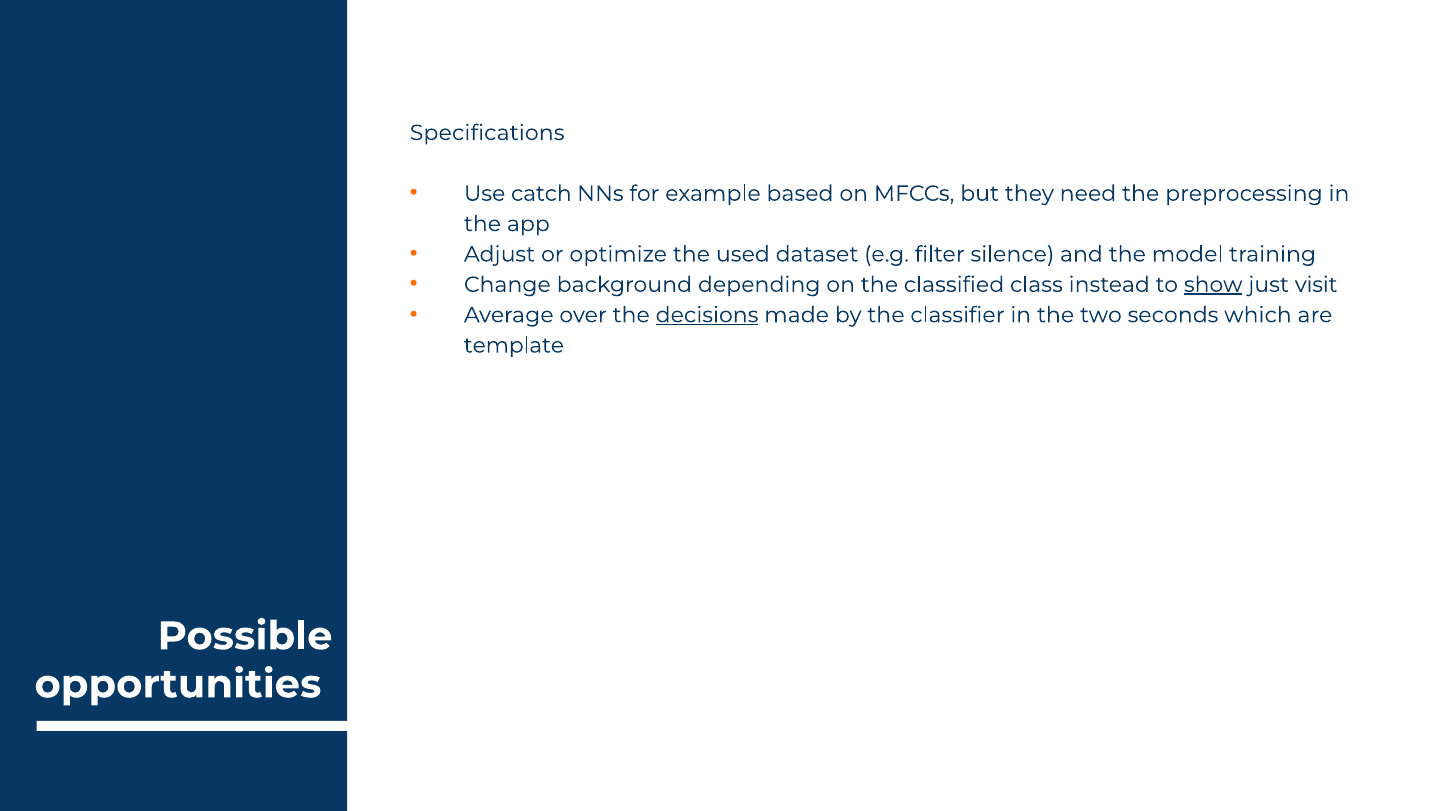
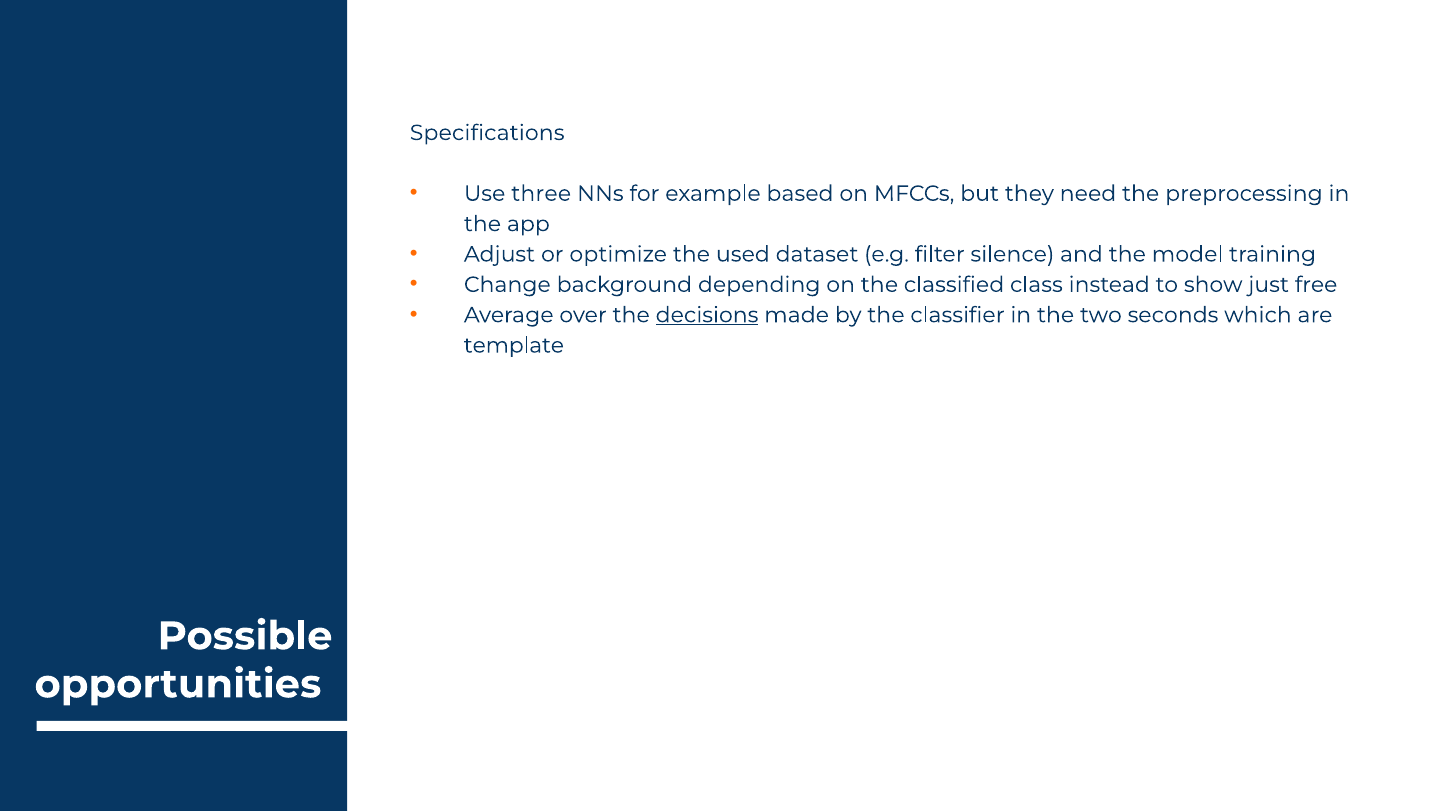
catch: catch -> three (541, 194)
show underline: present -> none (1213, 285)
visit: visit -> free (1316, 285)
